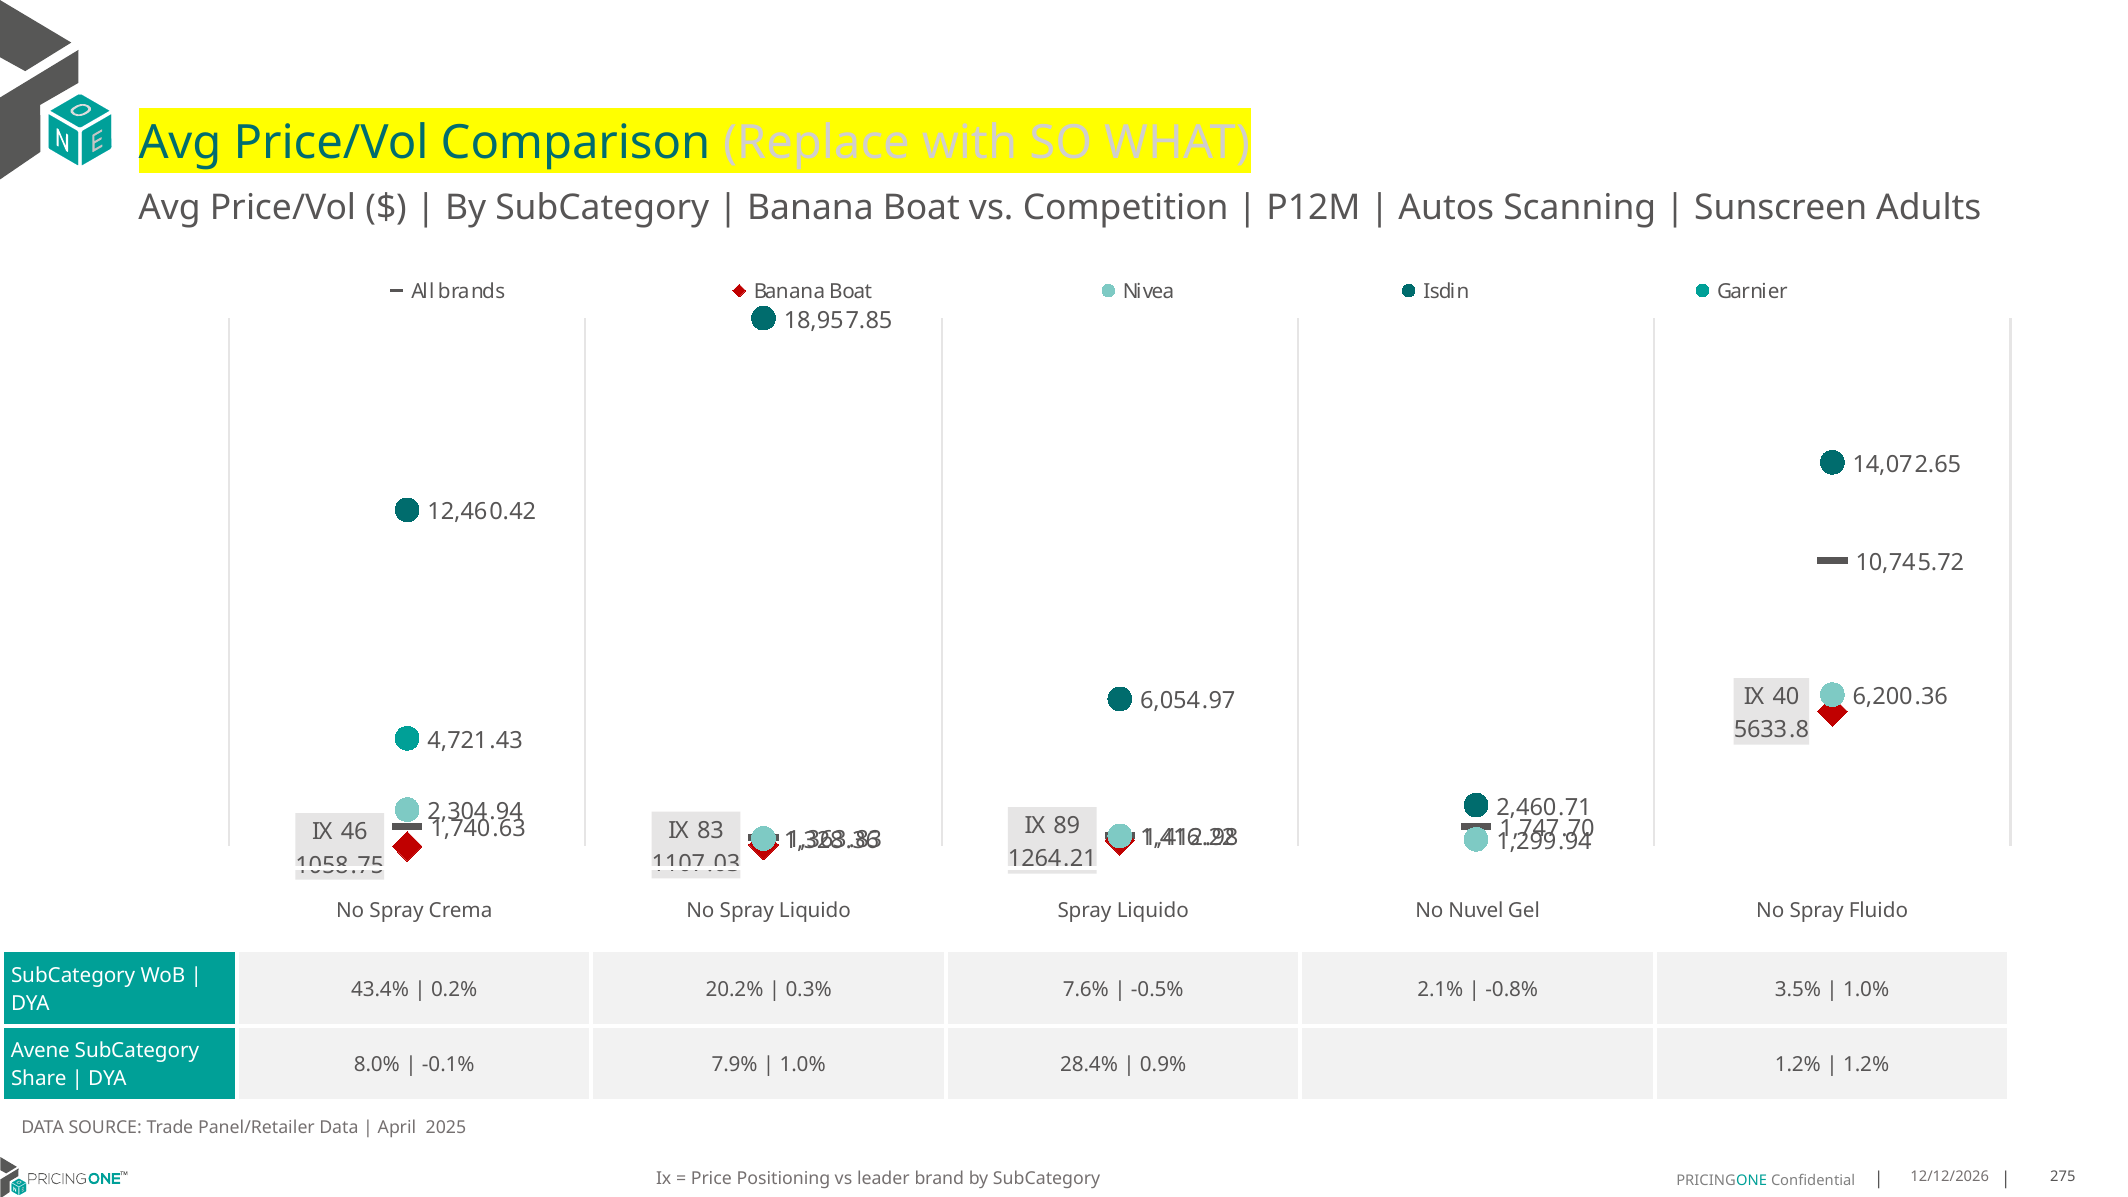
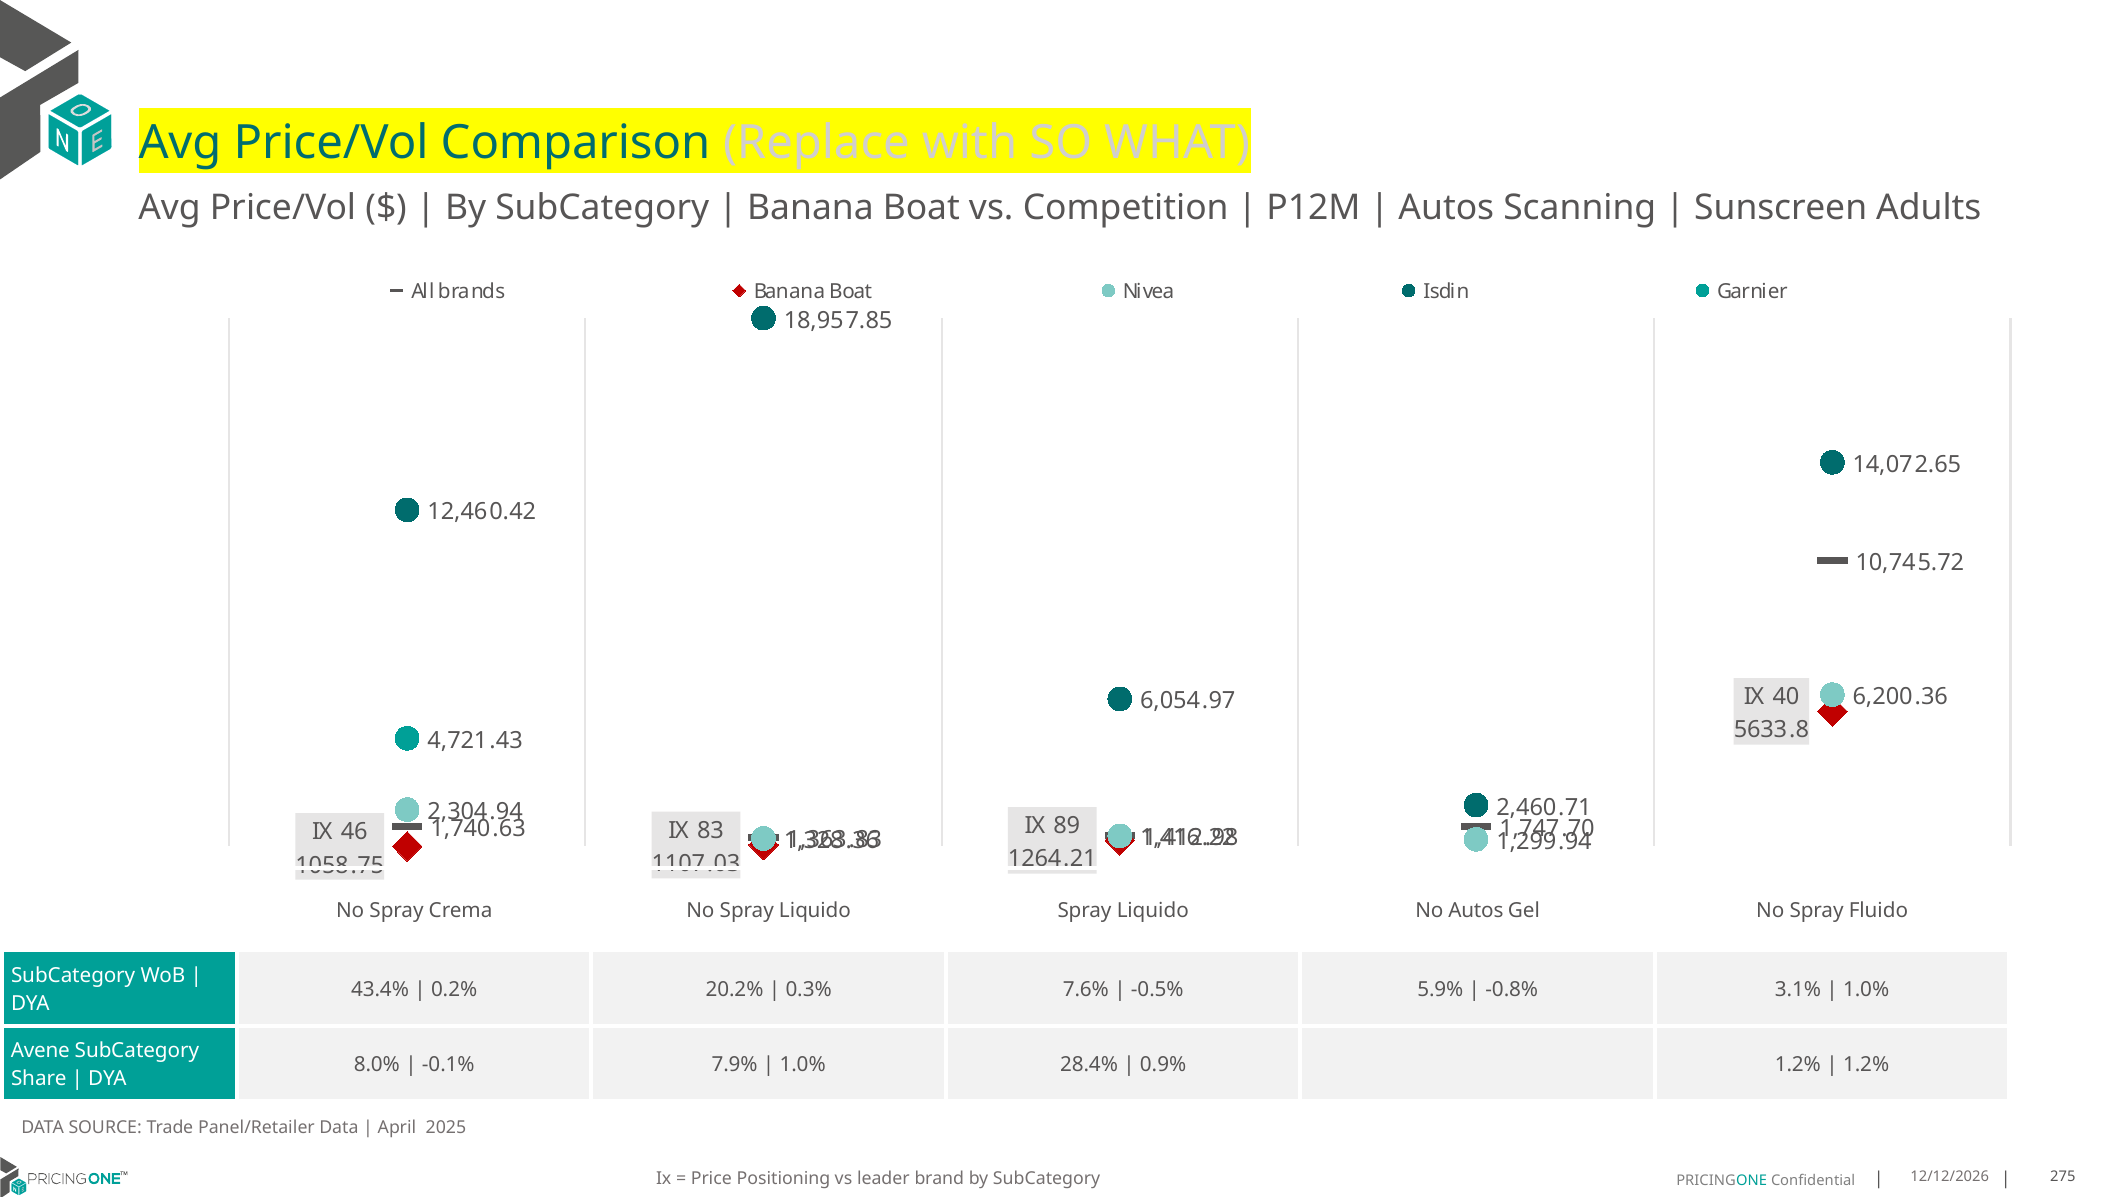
No Nuvel: Nuvel -> Autos (1476, 911)
2.1%: 2.1% -> 5.9% (1440, 989)
3.5%: 3.5% -> 3.1% (1798, 989)
